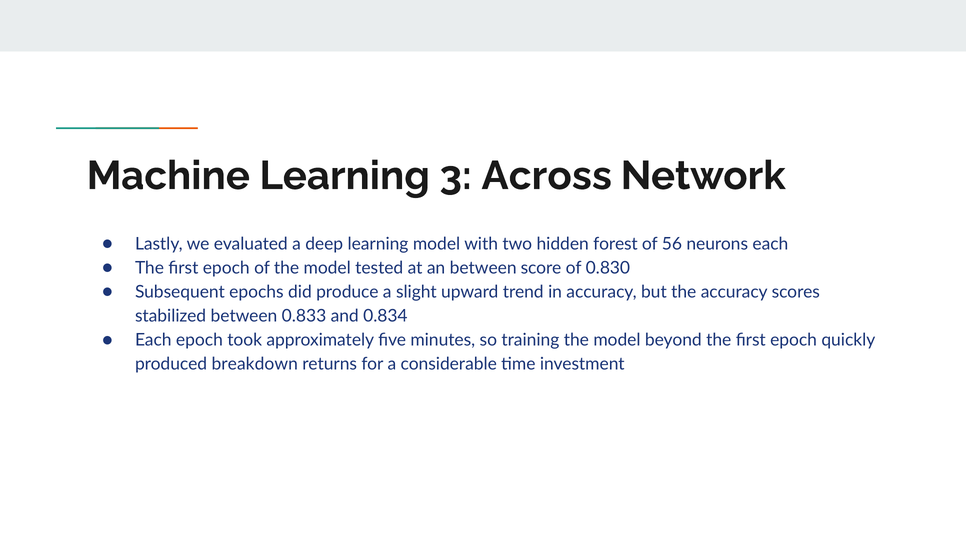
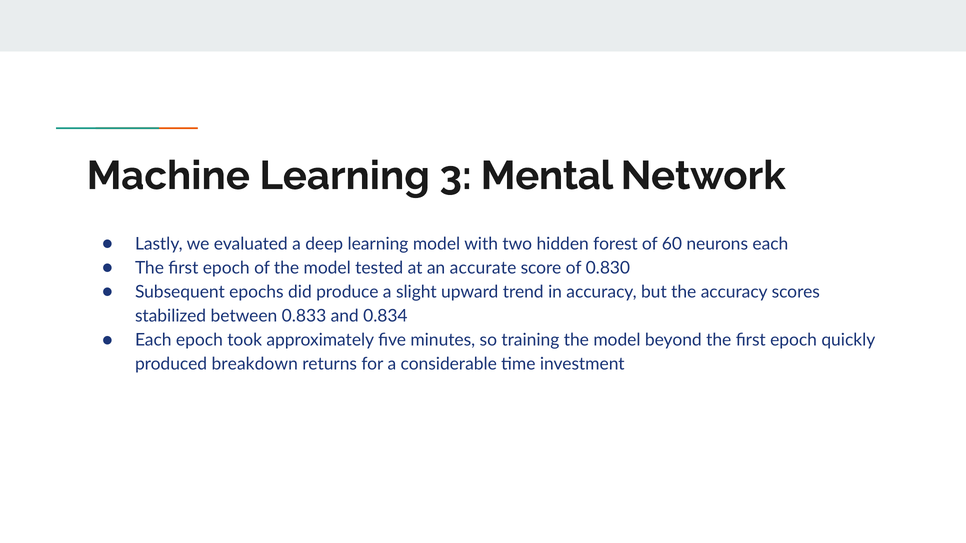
Across: Across -> Mental (547, 176)
56: 56 -> 60 (672, 244)
an between: between -> accurate (483, 268)
